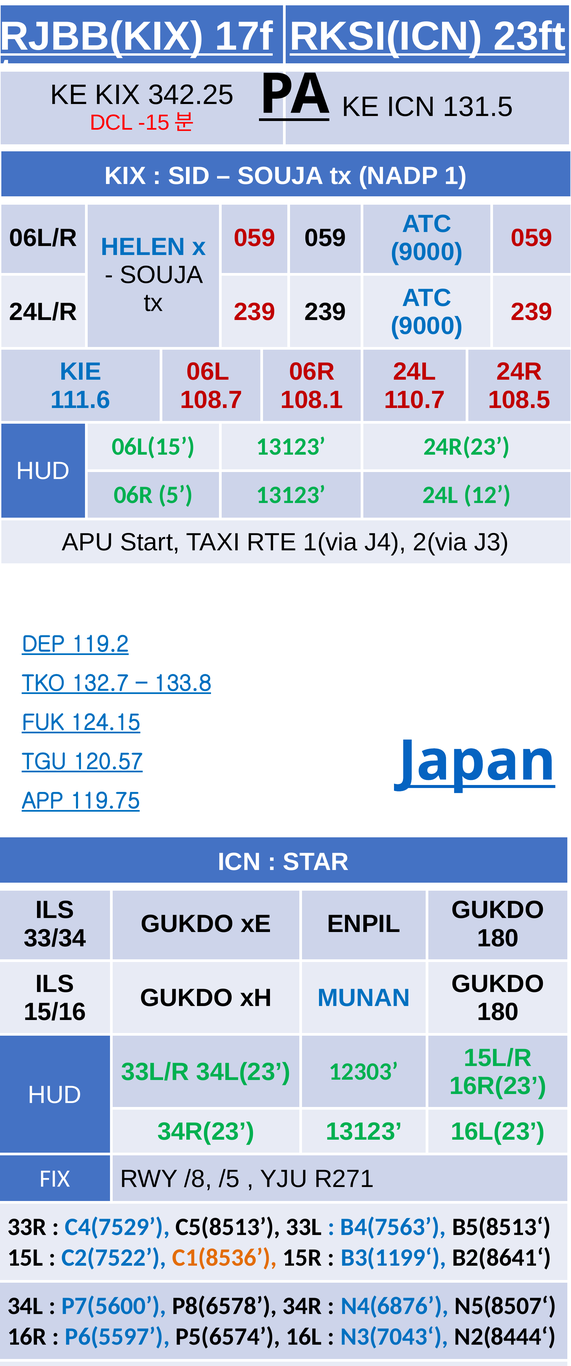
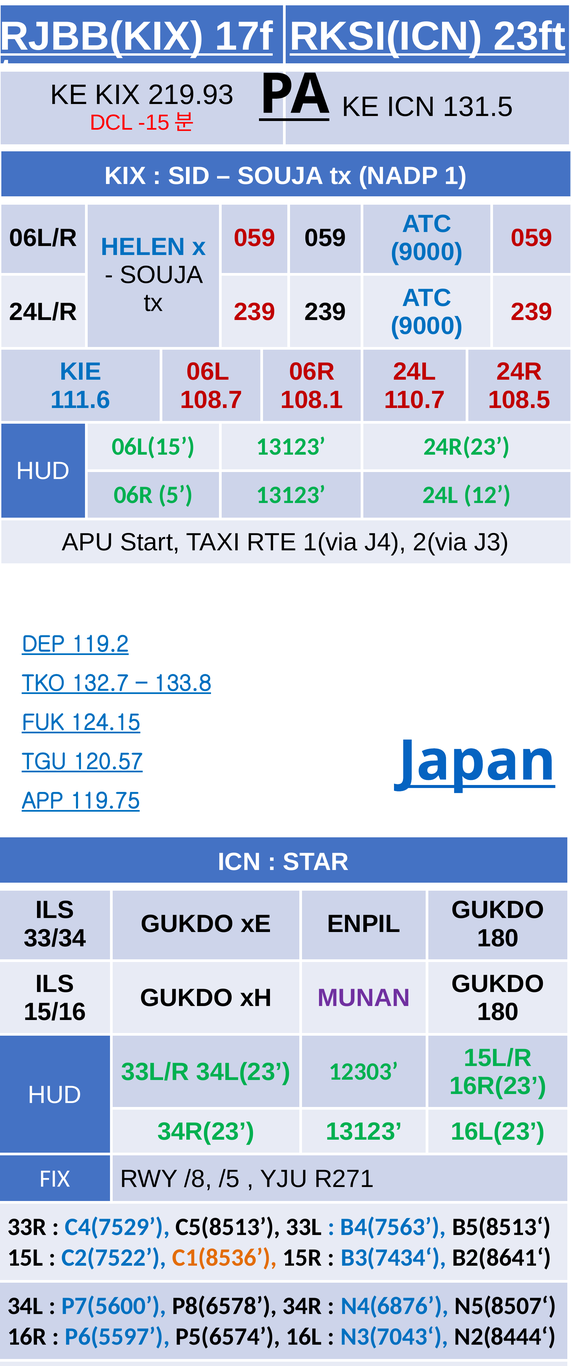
342.25: 342.25 -> 219.93 (191, 95)
MUNAN colour: blue -> purple (364, 998)
B3(1199‘: B3(1199‘ -> B3(7434‘ (393, 1258)
